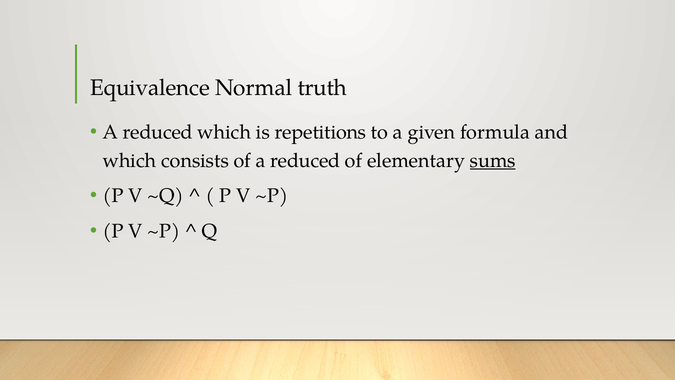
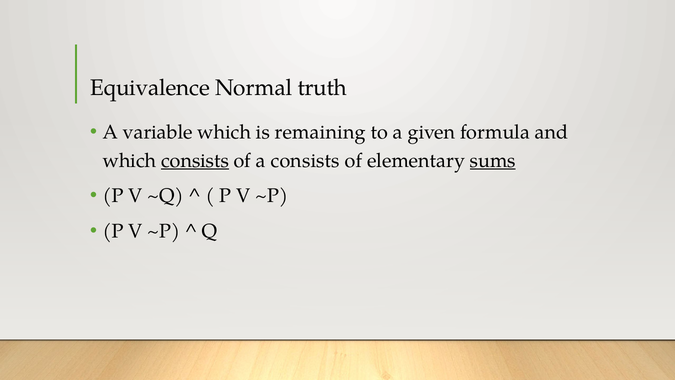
reduced: reduced -> variable (158, 132)
repetitions: repetitions -> remaining (320, 132)
consists underline: none -> present (195, 160)
of a reduced: reduced -> consists (305, 160)
